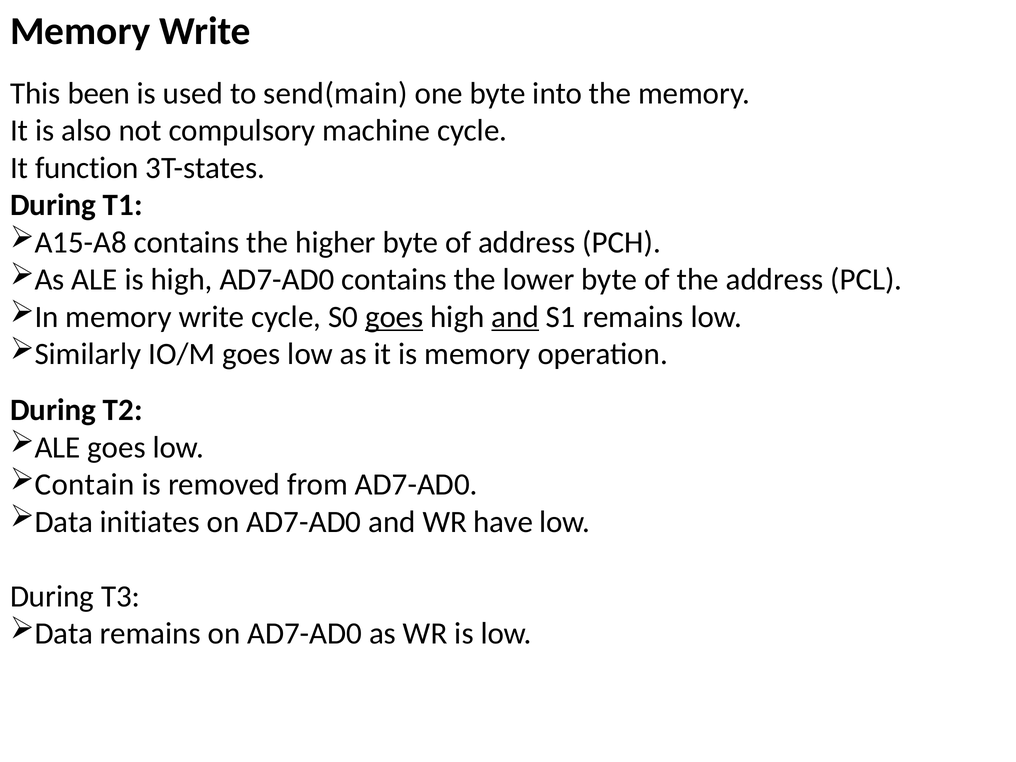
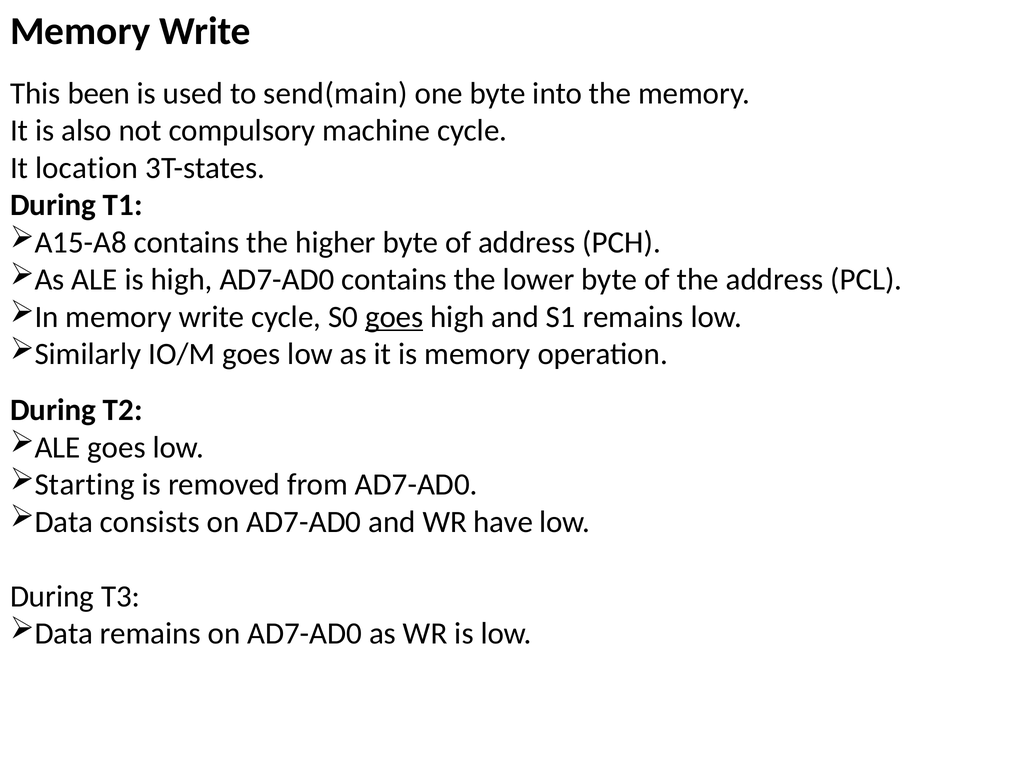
function: function -> location (87, 168)
and underline: present -> none (515, 317)
Contain: Contain -> Starting (85, 485)
initiates: initiates -> consists (150, 522)
